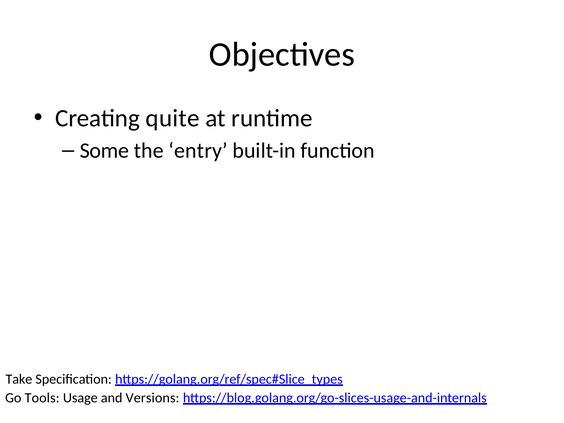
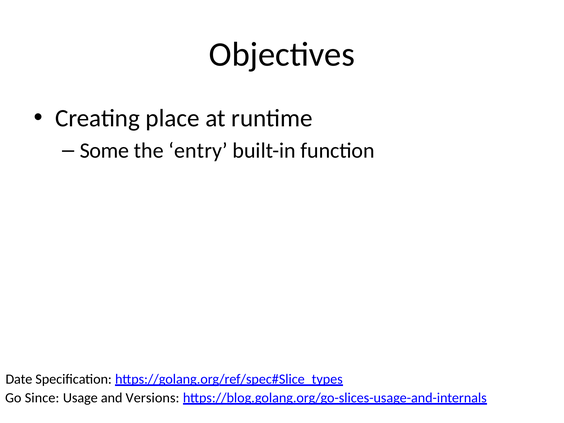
quite: quite -> place (173, 118)
Take: Take -> Date (19, 379)
Tools: Tools -> Since (42, 398)
